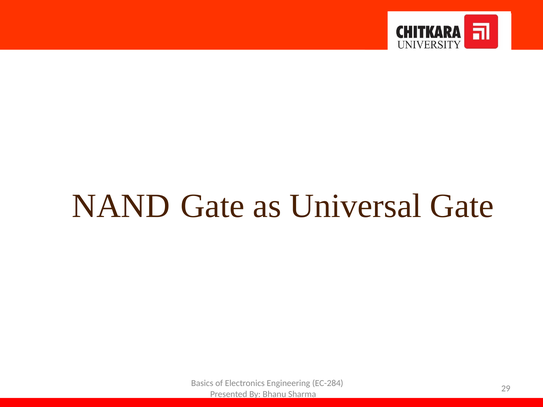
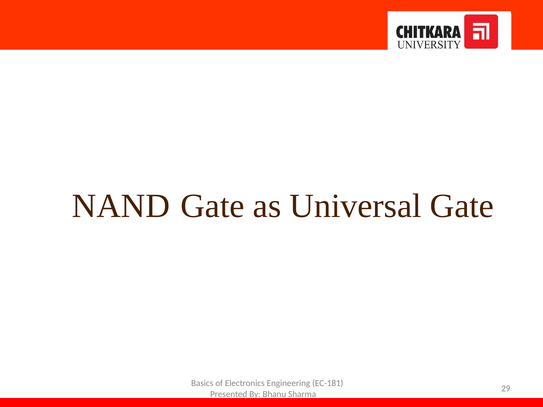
EC-284: EC-284 -> EC-181 (328, 383)
